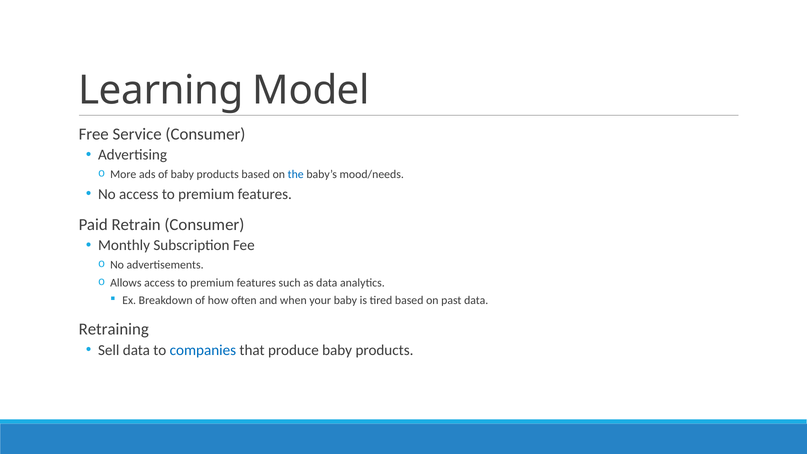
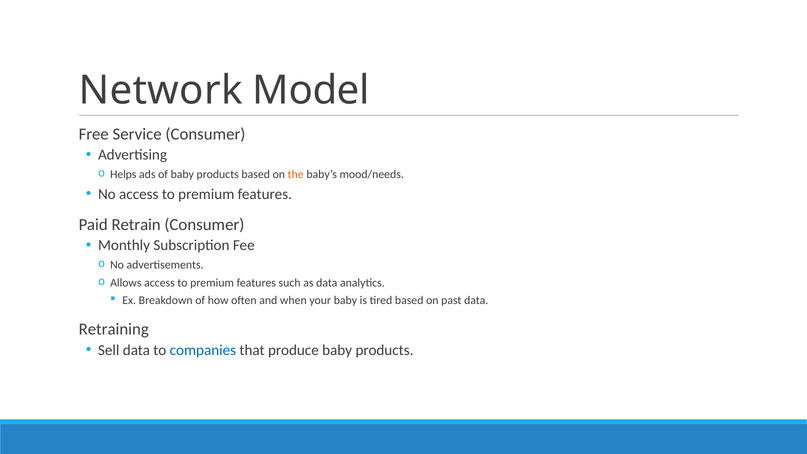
Learning: Learning -> Network (161, 90)
More: More -> Helps (123, 174)
the colour: blue -> orange (296, 174)
